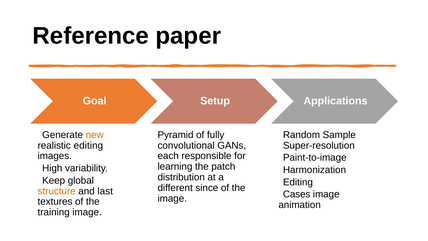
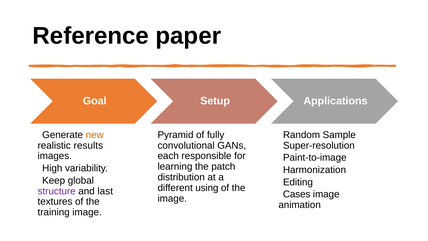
realistic editing: editing -> results (88, 145)
since: since -> using (207, 188)
structure colour: orange -> purple (57, 191)
